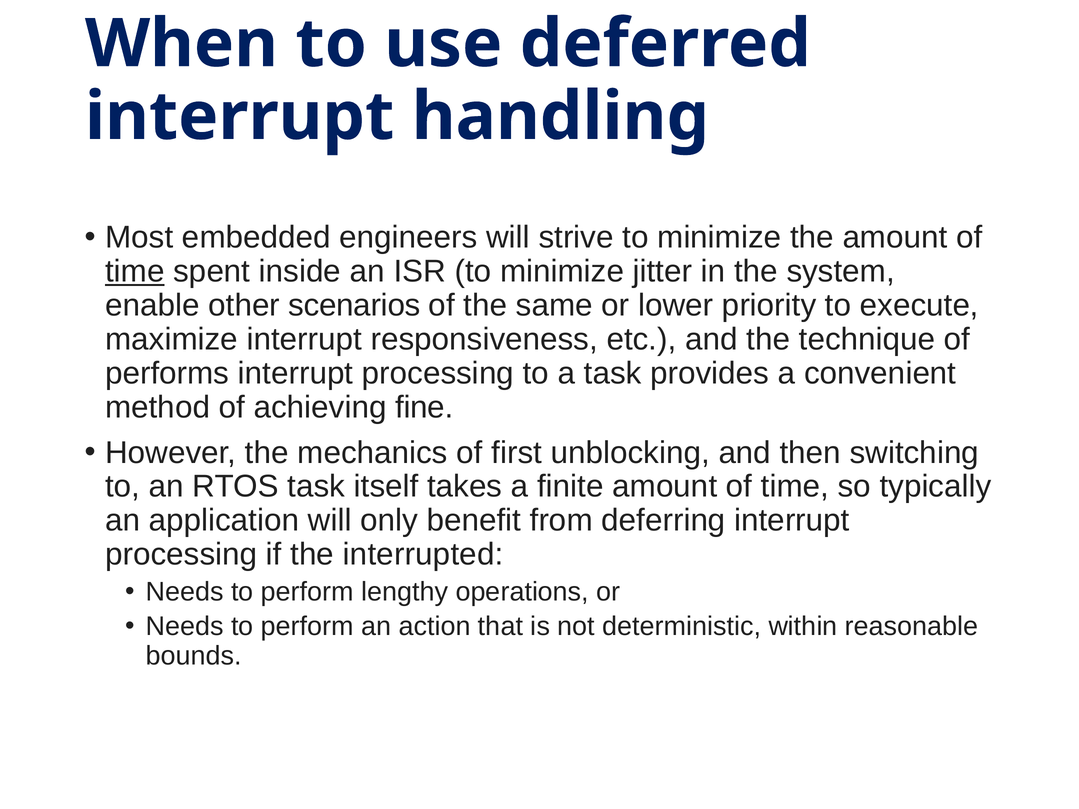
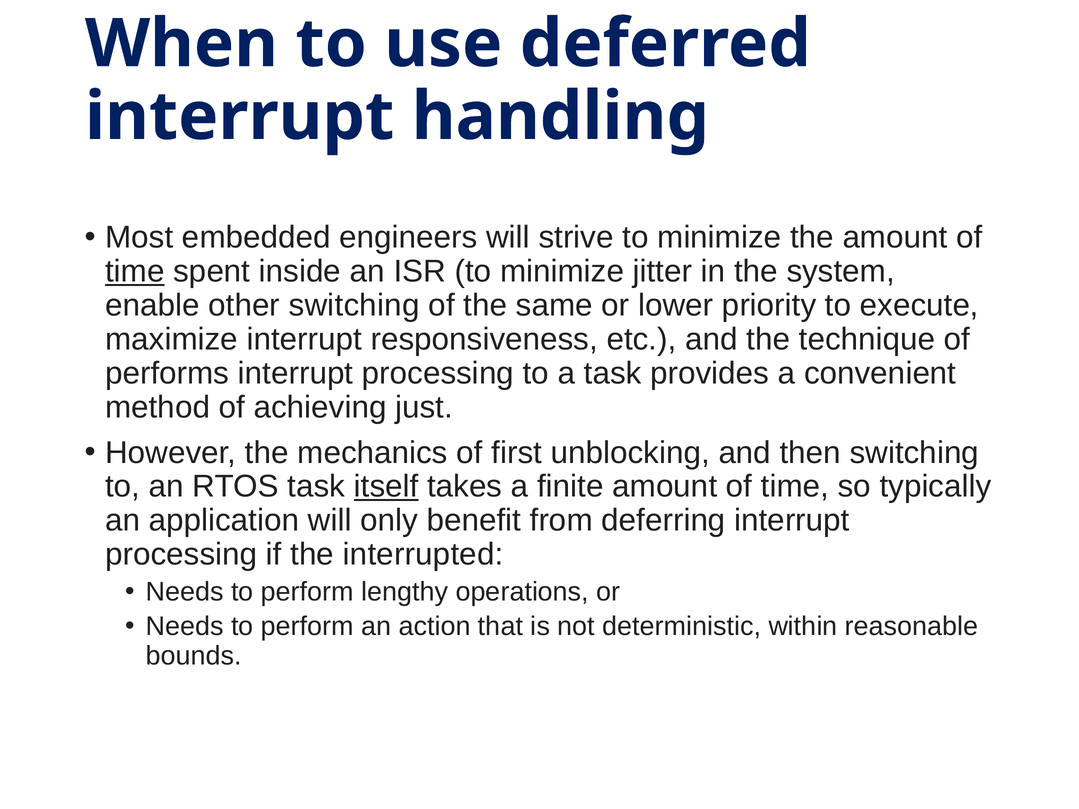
other scenarios: scenarios -> switching (354, 306)
fine: fine -> just (424, 408)
itself underline: none -> present (386, 487)
